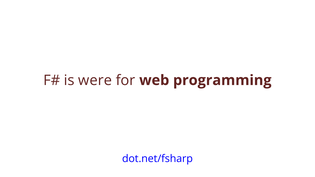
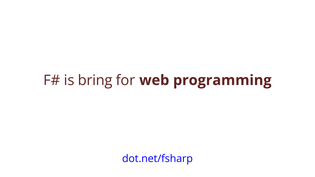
were: were -> bring (95, 80)
